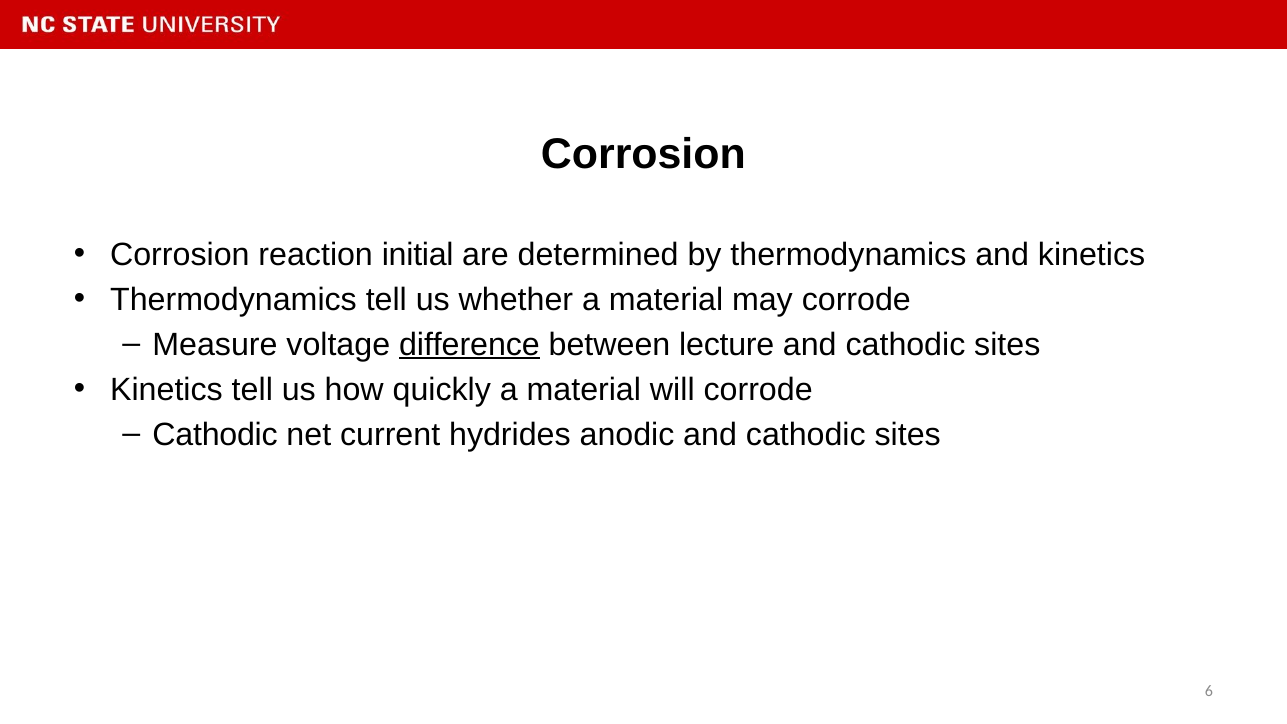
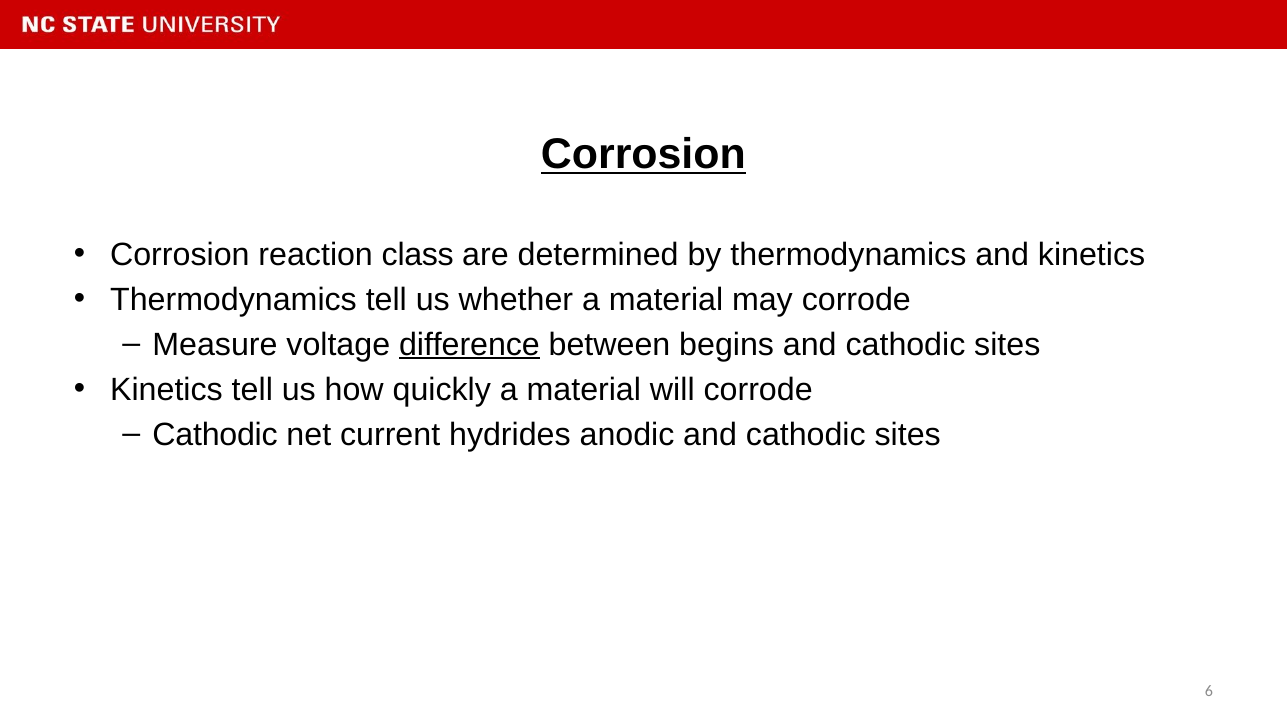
Corrosion underline: none -> present (643, 154)
initial: initial -> class (418, 254)
lecture: lecture -> begins (727, 345)
